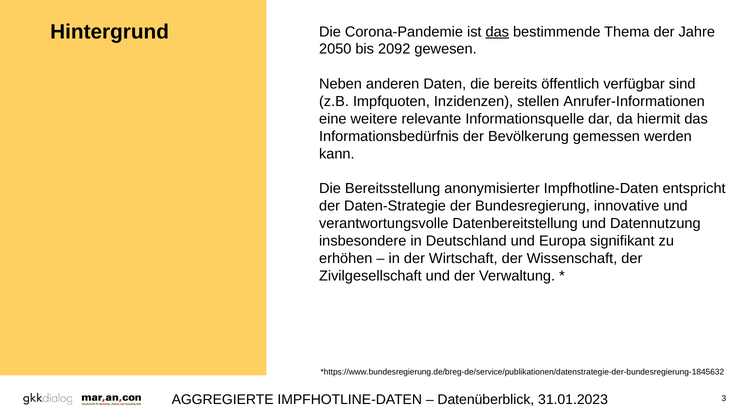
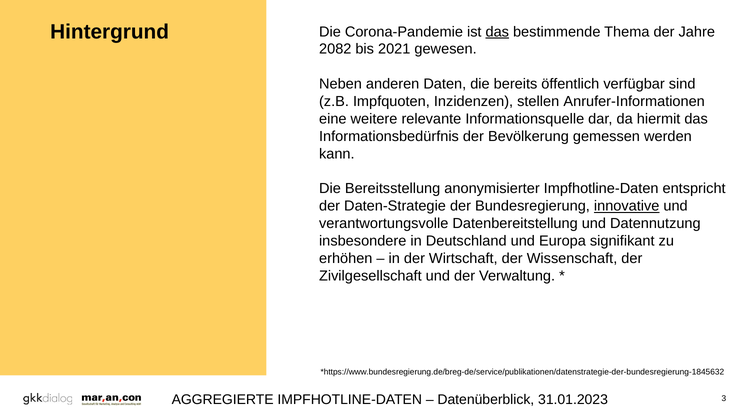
2050: 2050 -> 2082 (335, 49)
2092: 2092 -> 2021 (394, 49)
innovative underline: none -> present (627, 206)
